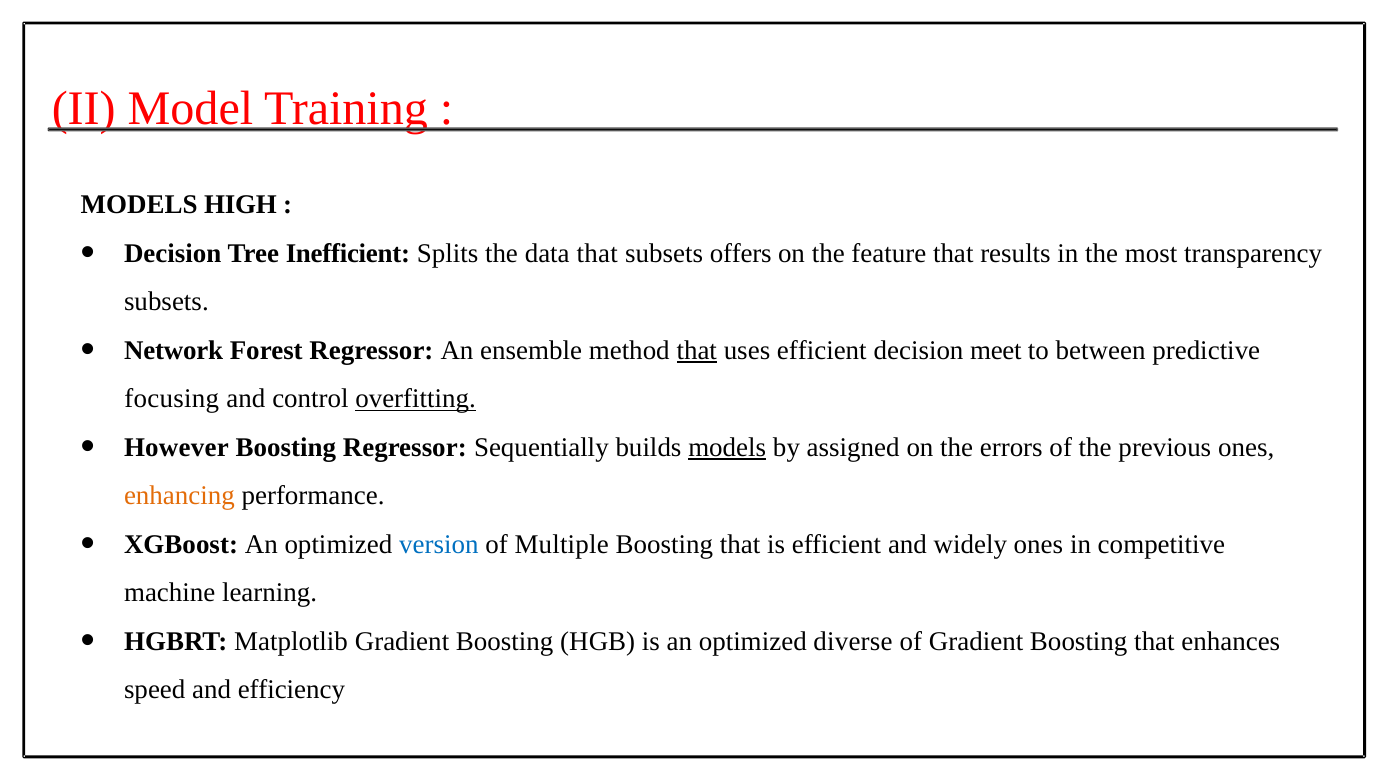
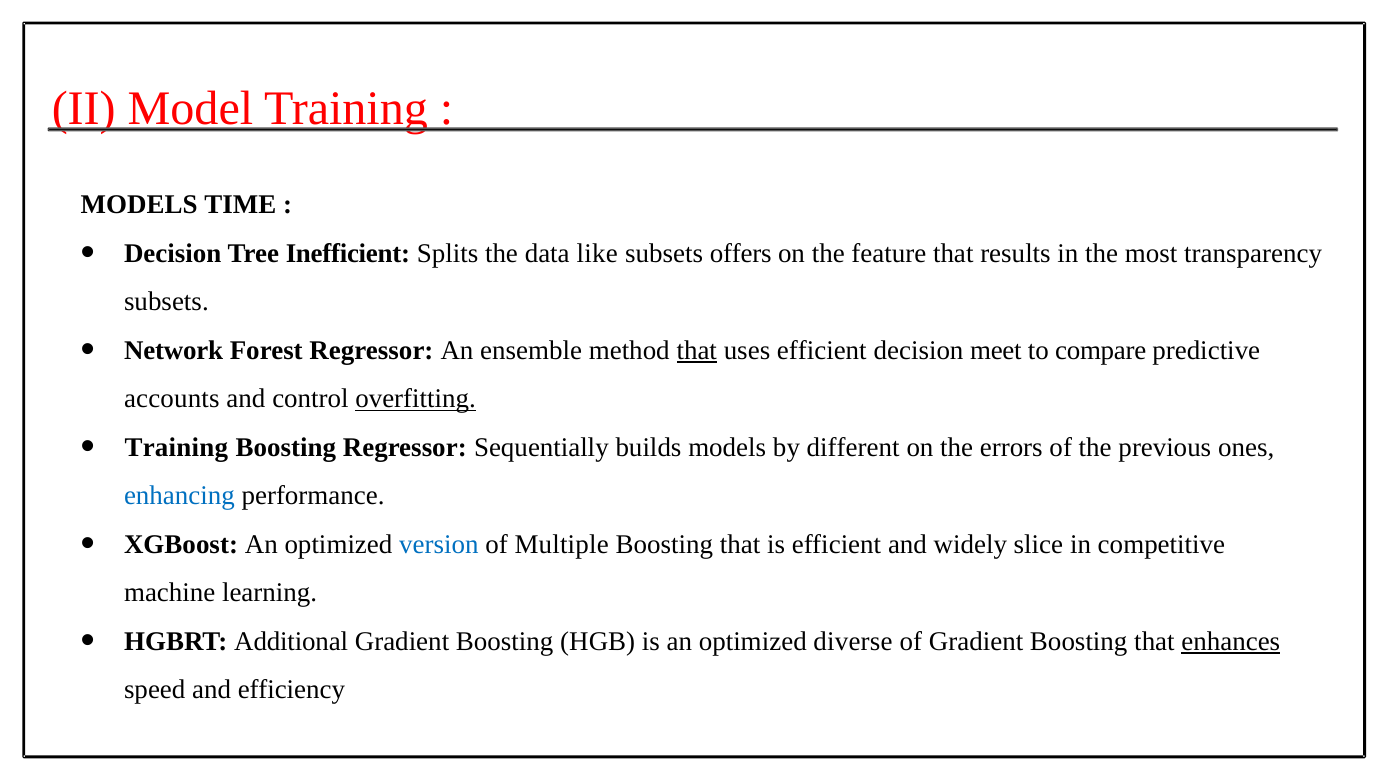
HIGH: HIGH -> TIME (240, 205)
data that: that -> like (597, 253)
between: between -> compare (1101, 350)
focusing: focusing -> accounts (172, 399)
However: However -> Training (176, 447)
models underline: present -> none (727, 447)
assigned: assigned -> different (853, 447)
enhancing colour: orange -> blue (179, 496)
widely ones: ones -> slice (1038, 544)
Matplotlib: Matplotlib -> Additional (291, 641)
enhances underline: none -> present (1231, 641)
